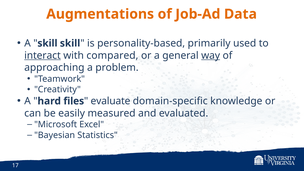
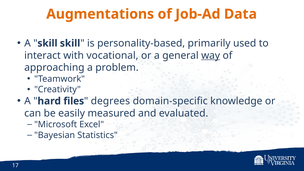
interact underline: present -> none (43, 55)
compared: compared -> vocational (112, 55)
evaluate: evaluate -> degrees (110, 101)
